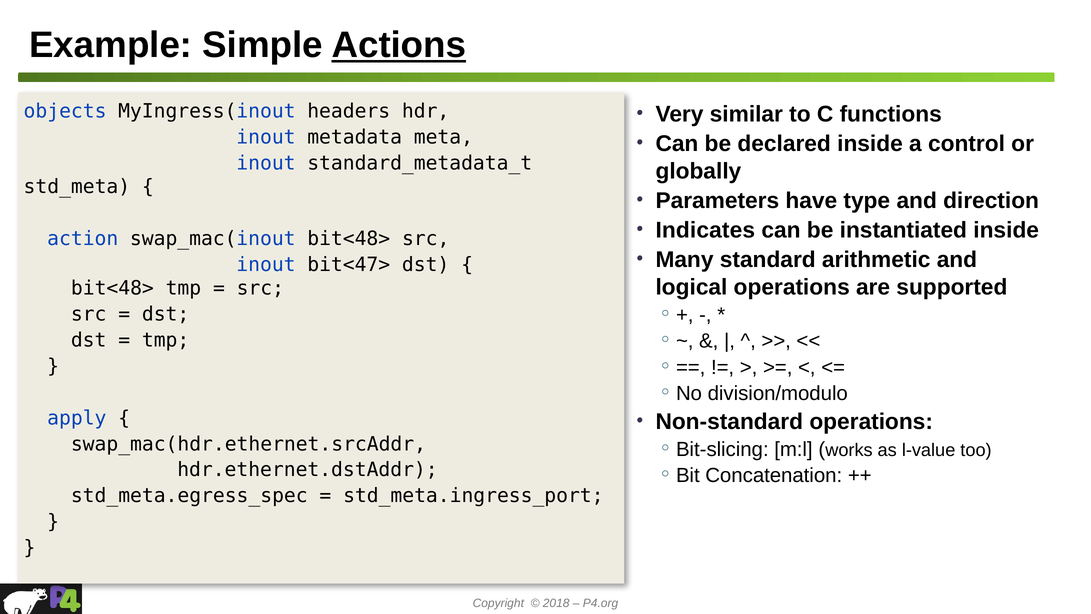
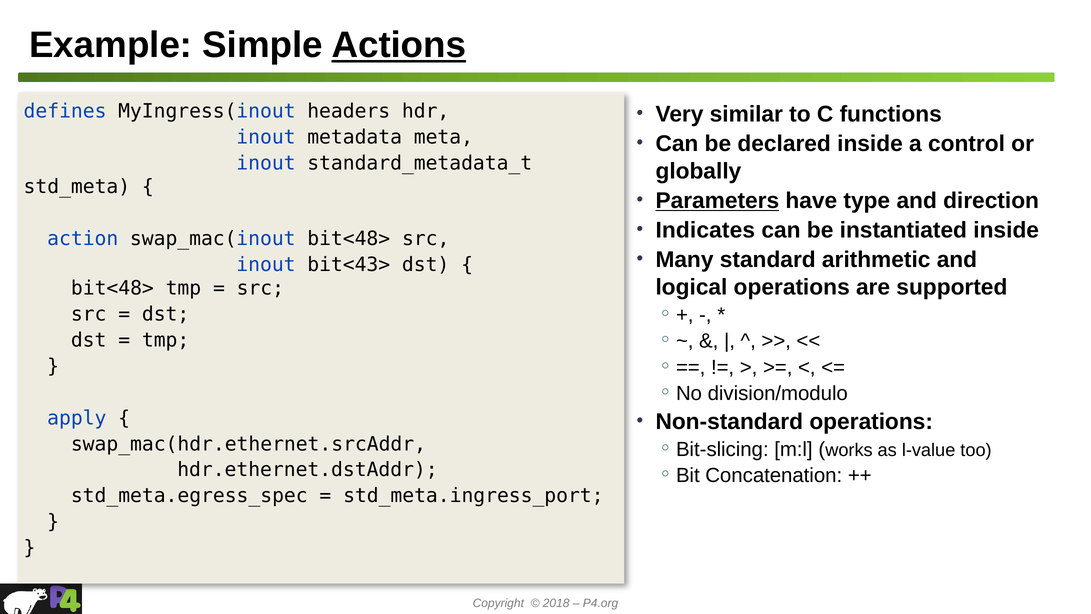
objects: objects -> defines (65, 111)
Parameters underline: none -> present (717, 201)
bit<47>: bit<47> -> bit<43> (349, 264)
